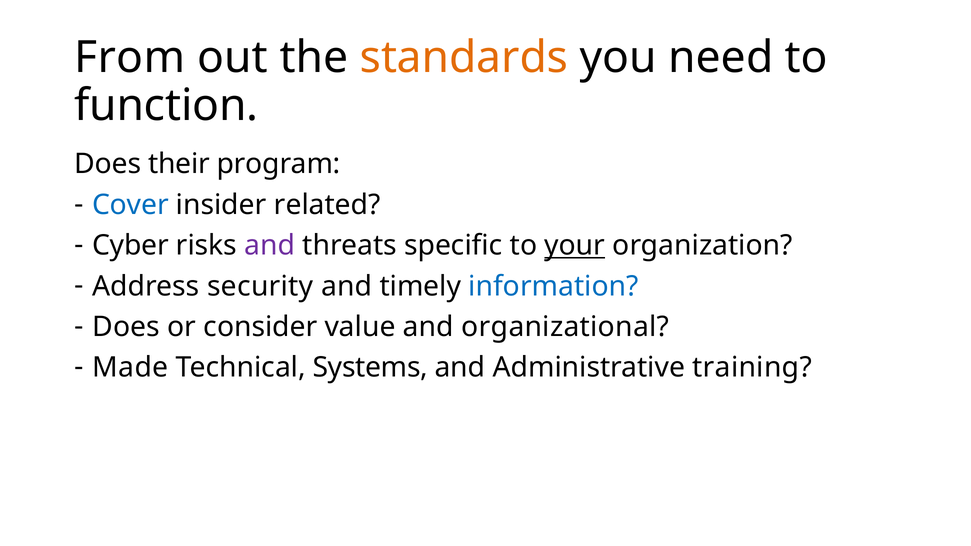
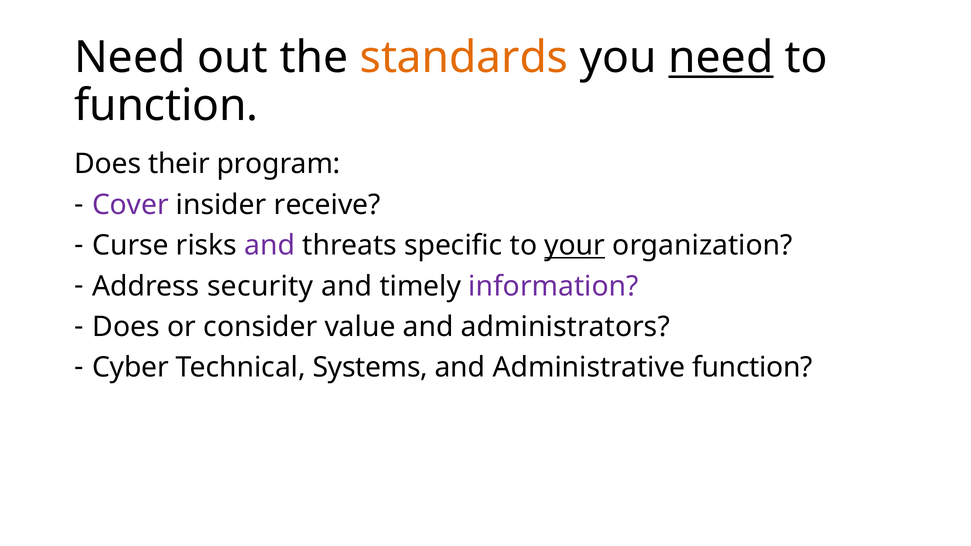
From: From -> Need (130, 58)
need underline: none -> present (721, 58)
Cover colour: blue -> purple (130, 205)
related: related -> receive (327, 205)
Cyber: Cyber -> Curse (130, 246)
information colour: blue -> purple (553, 286)
organizational: organizational -> administrators (565, 327)
Made: Made -> Cyber (131, 368)
Administrative training: training -> function (752, 368)
